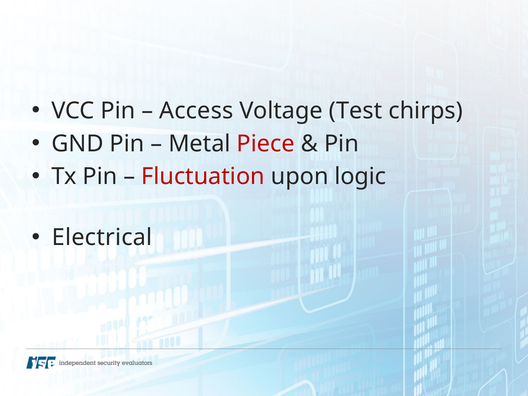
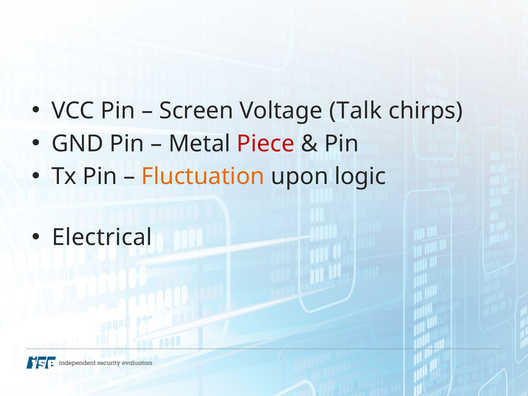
Access: Access -> Screen (196, 111)
Test: Test -> Talk (356, 111)
Fluctuation colour: red -> orange (203, 176)
